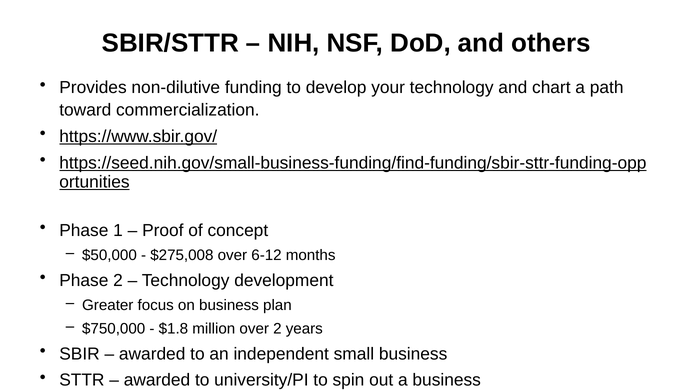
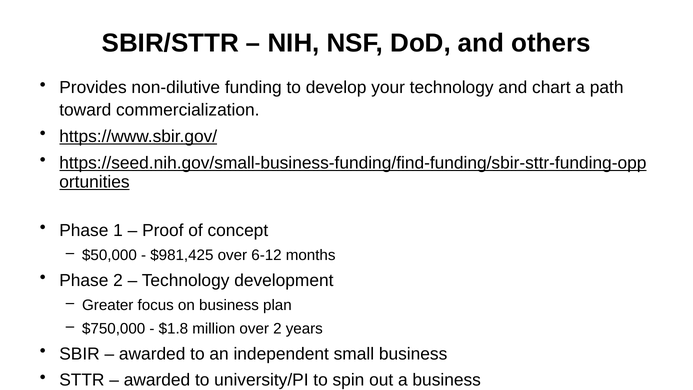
$275,008: $275,008 -> $981,425 (182, 255)
